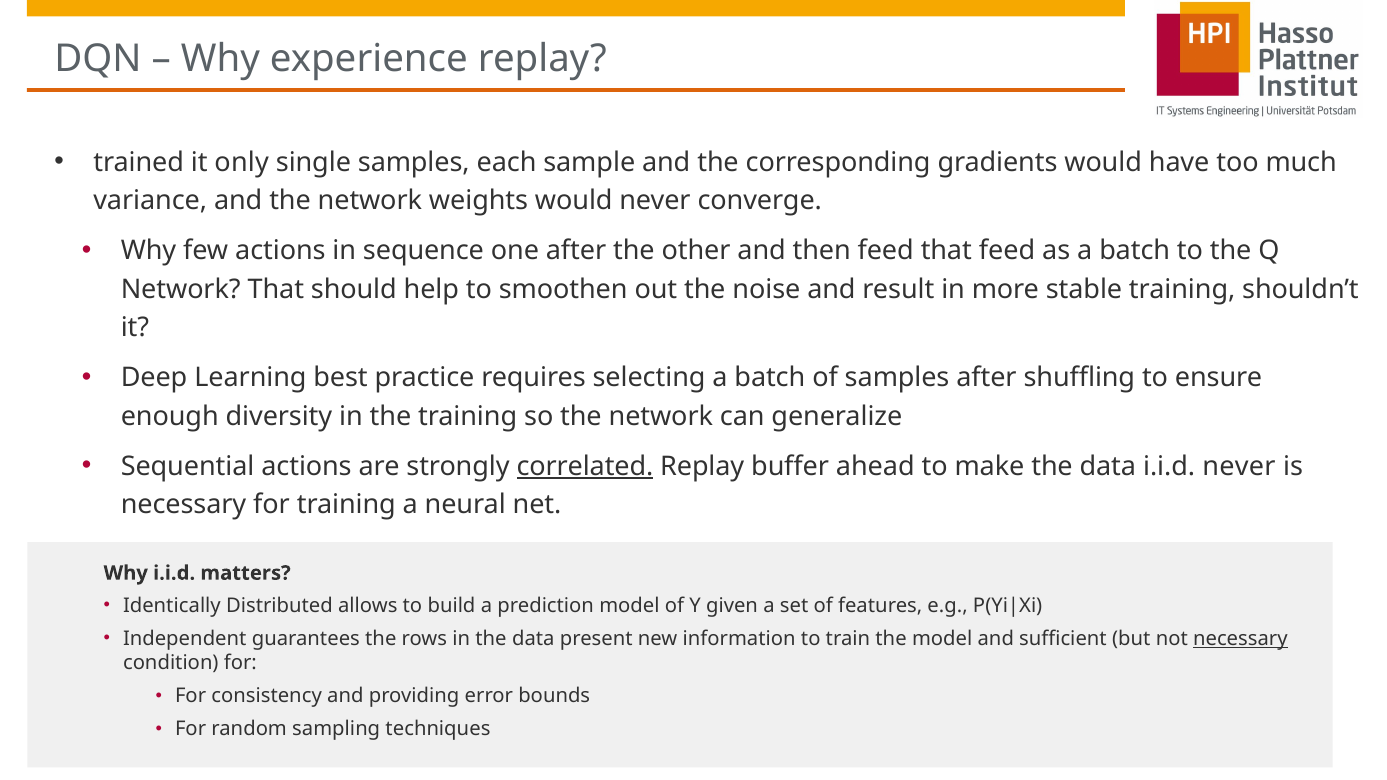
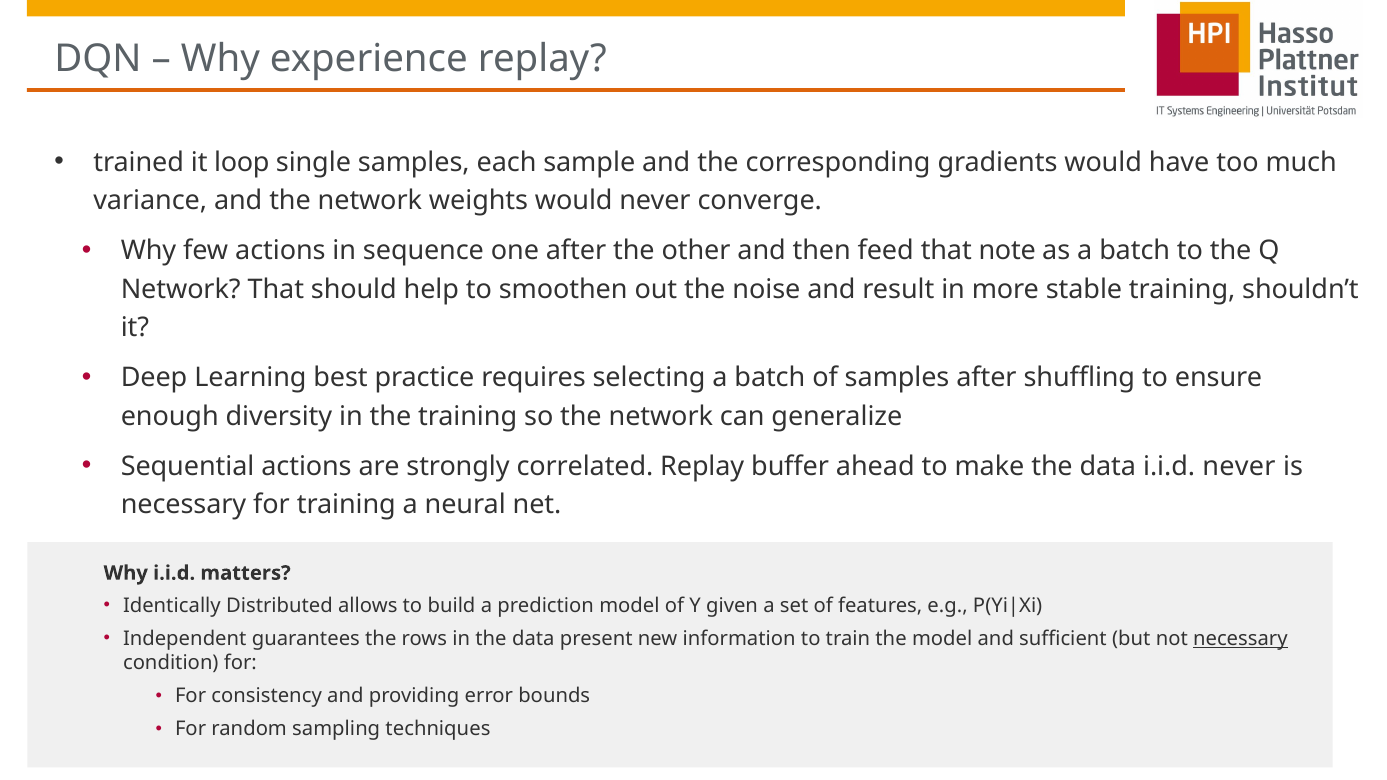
only: only -> loop (242, 162)
that feed: feed -> note (1007, 251)
correlated underline: present -> none (585, 467)
